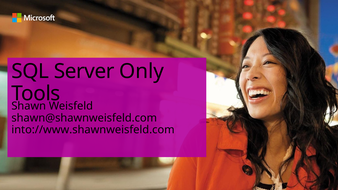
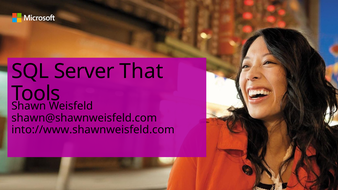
Only: Only -> That (141, 71)
